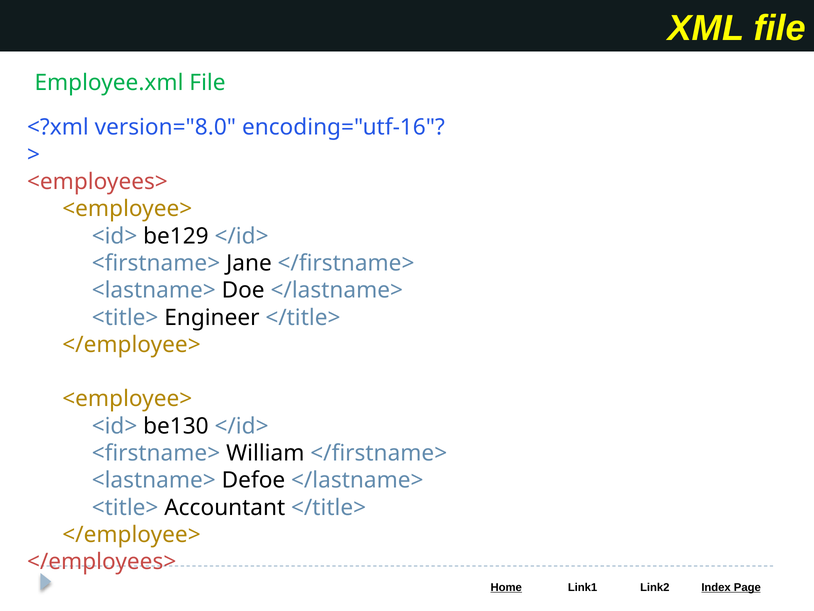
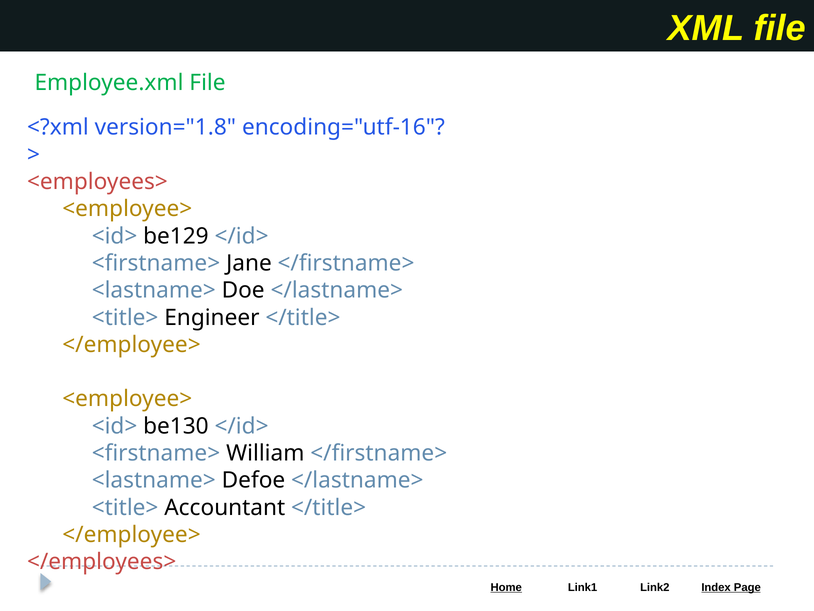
version="8.0: version="8.0 -> version="1.8 (165, 127)
